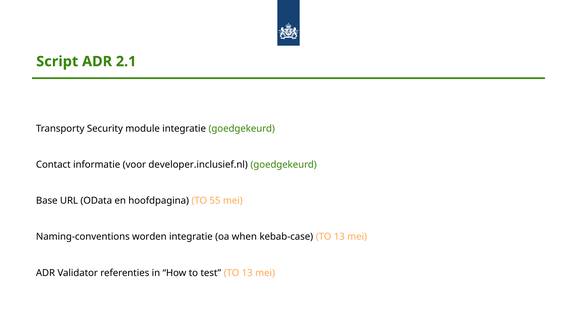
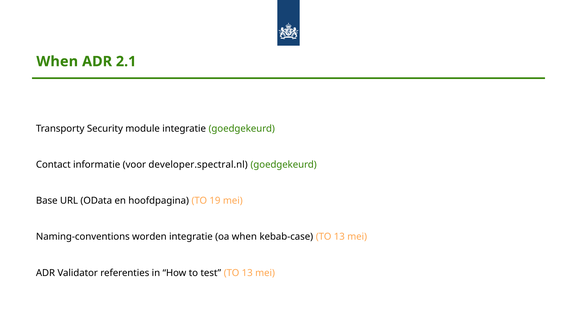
Script: Script -> When (57, 61)
developer.inclusief.nl: developer.inclusief.nl -> developer.spectral.nl (198, 164)
55: 55 -> 19 (215, 200)
